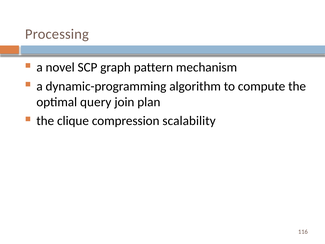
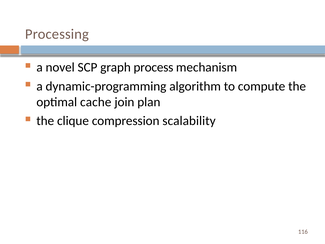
pattern: pattern -> process (153, 67)
query: query -> cache (96, 102)
